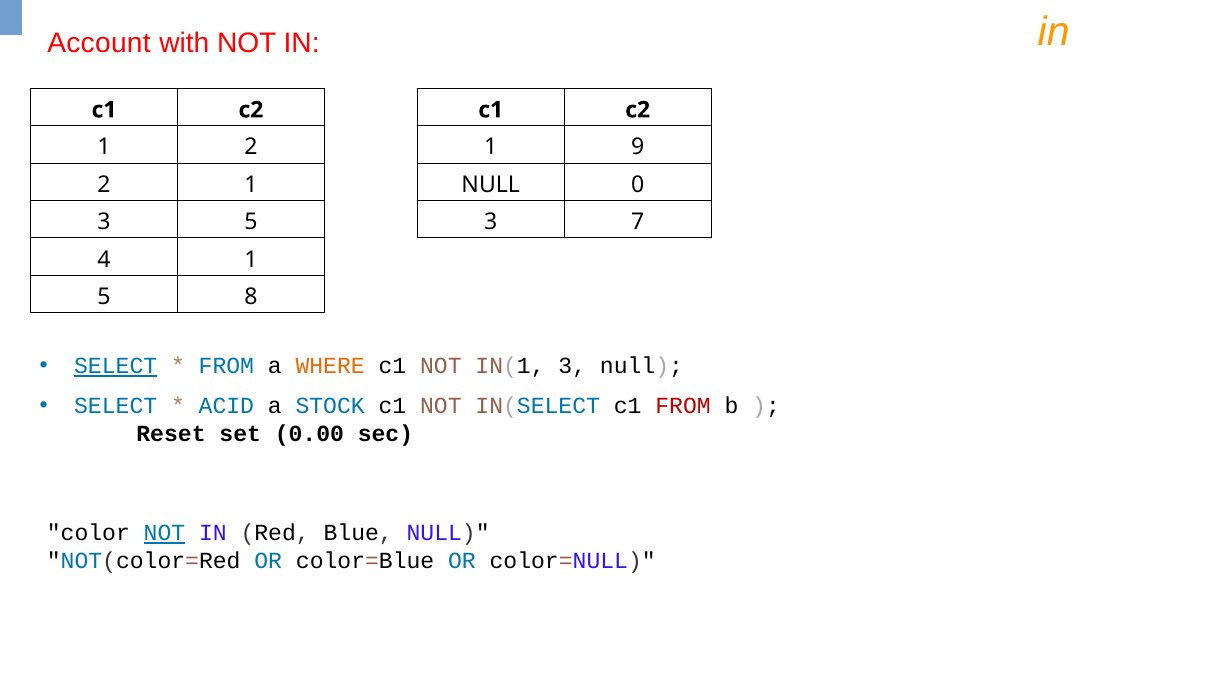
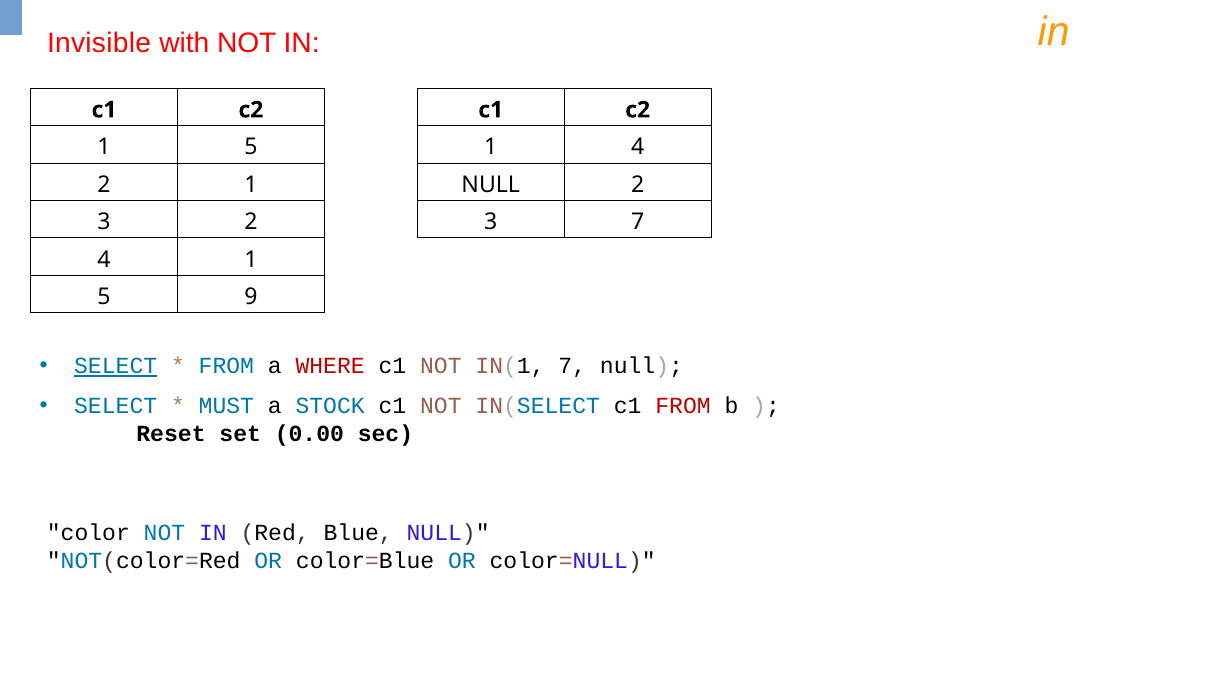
Account: Account -> Invisible (99, 44)
2: 2 -> 5 (251, 147)
1 9: 9 -> 4 (638, 147)
NULL 0: 0 -> 2 (638, 185)
3 5: 5 -> 2 (251, 222)
8: 8 -> 9 (251, 297)
WHERE colour: orange -> red (330, 366)
IN(1 3: 3 -> 7 (572, 366)
ACID: ACID -> MUST (226, 406)
NOT underline: present -> none (164, 533)
